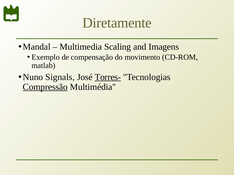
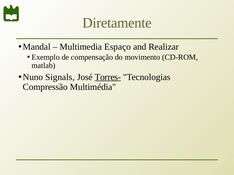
Scaling: Scaling -> Espaço (118, 47)
Imagens: Imagens -> Realizar (164, 47)
Compressão underline: present -> none (45, 87)
